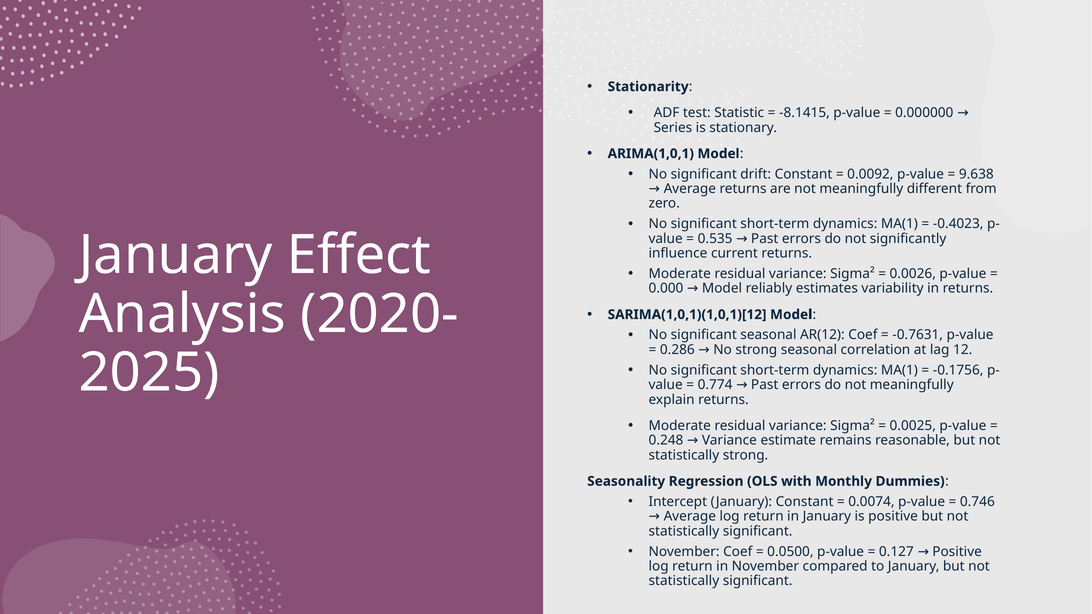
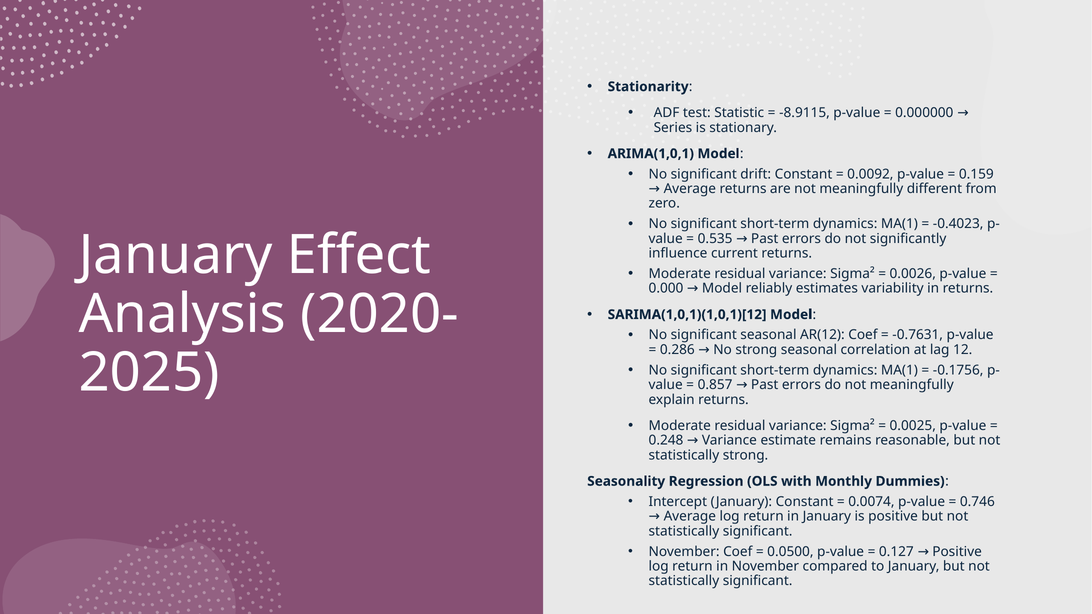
-8.1415: -8.1415 -> -8.9115 (805, 113)
9.638: 9.638 -> 0.159 (976, 174)
0.774: 0.774 -> 0.857 (715, 385)
